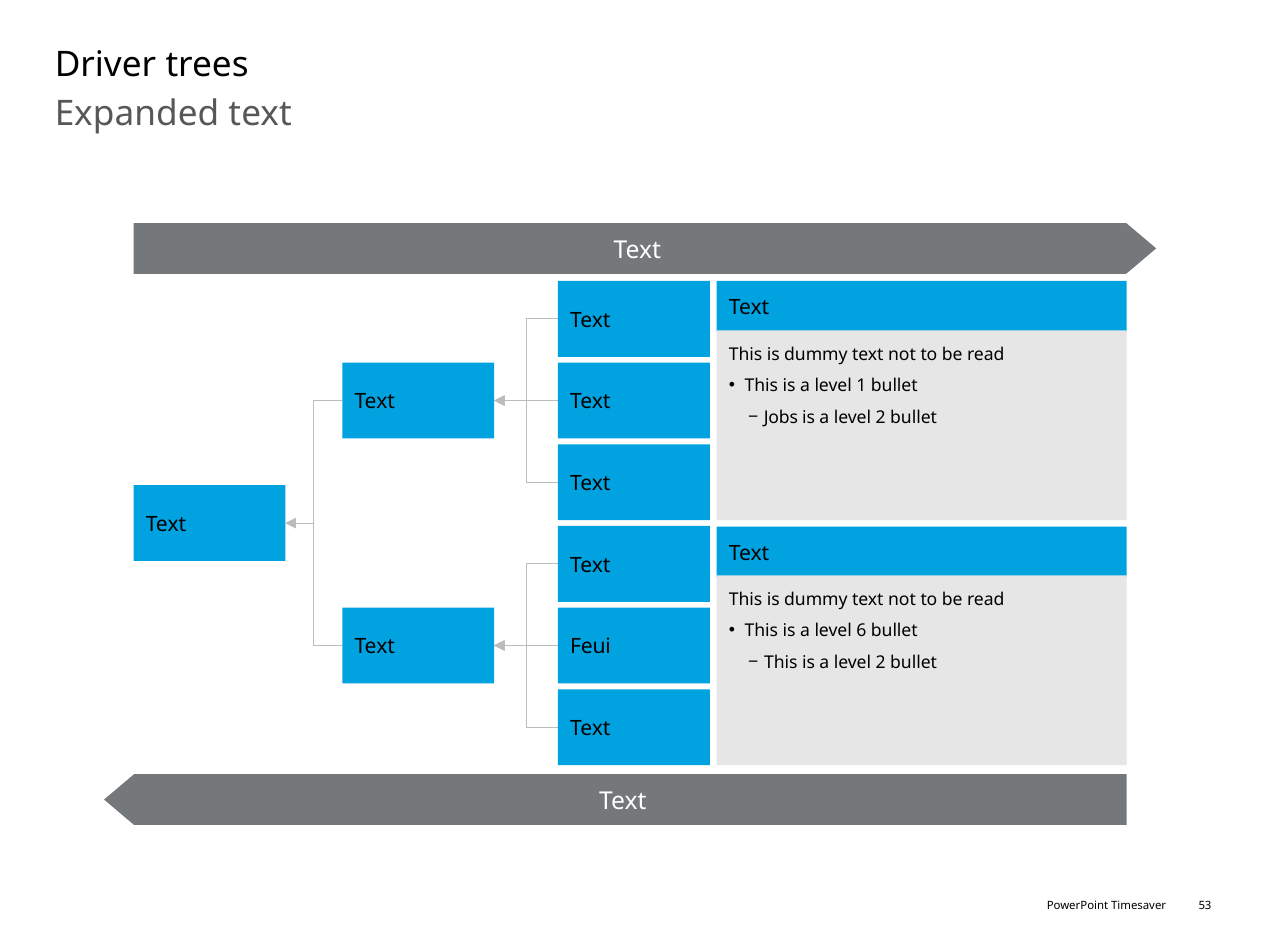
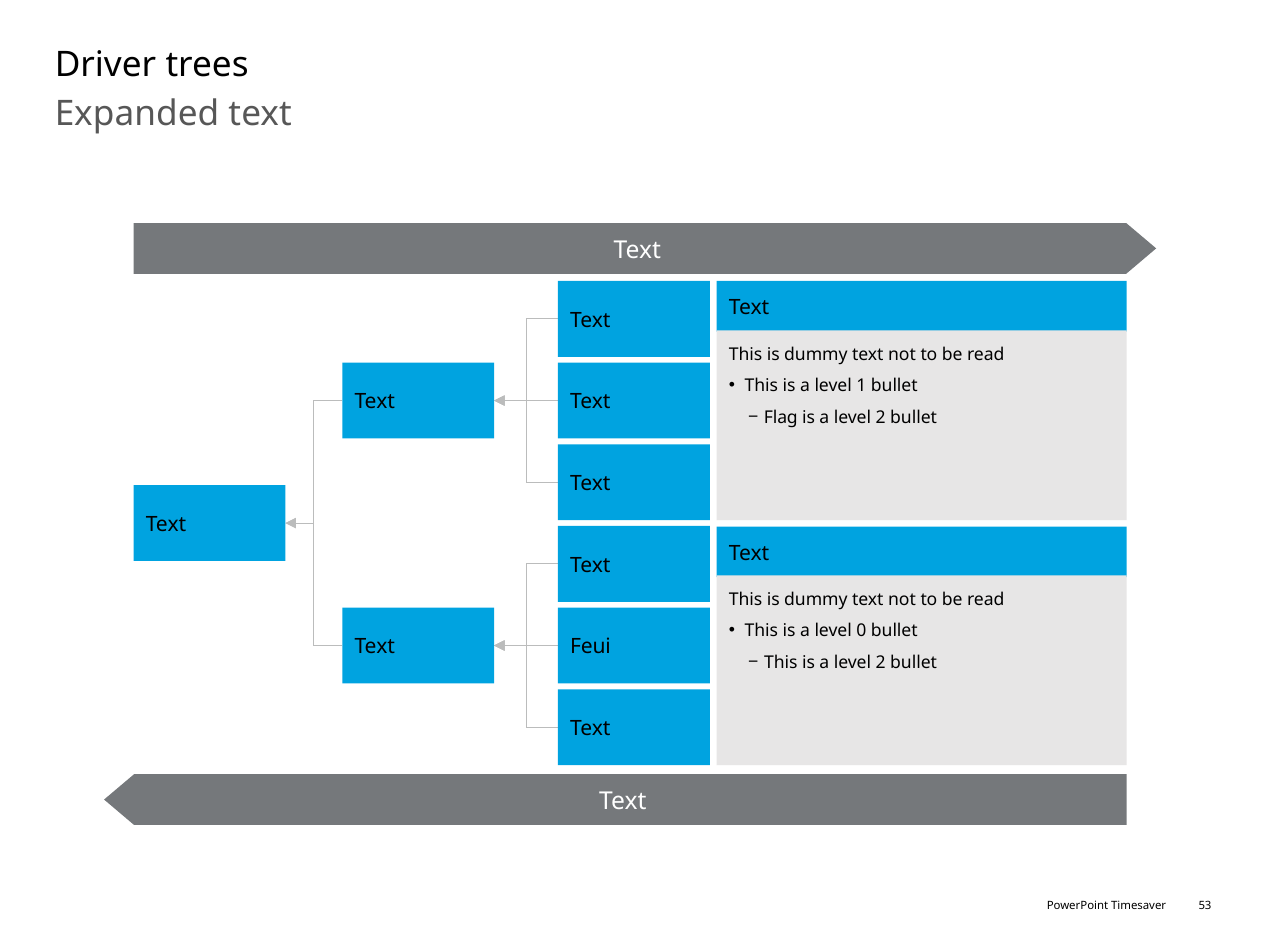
Jobs: Jobs -> Flag (781, 418)
6: 6 -> 0 (861, 631)
